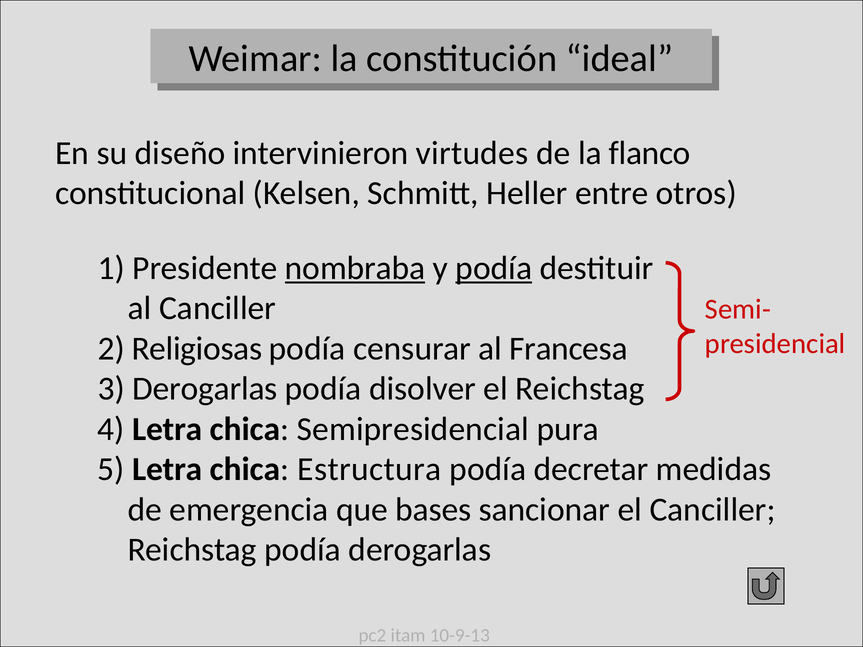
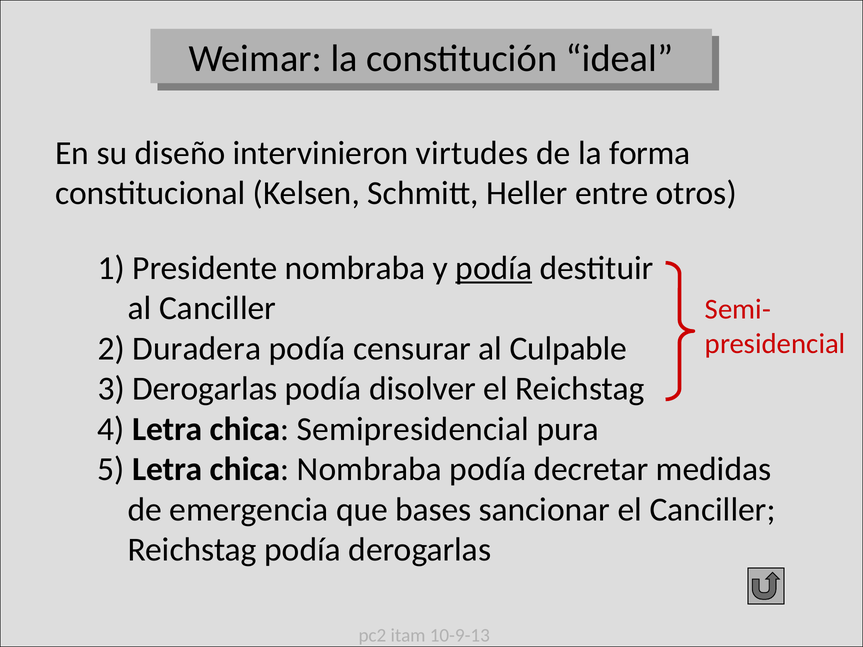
flanco: flanco -> forma (650, 153)
nombraba underline: present -> none (355, 268)
Religiosas: Religiosas -> Duradera (197, 349)
Francesa: Francesa -> Culpable (568, 349)
chica Estructura: Estructura -> Nombraba (369, 469)
